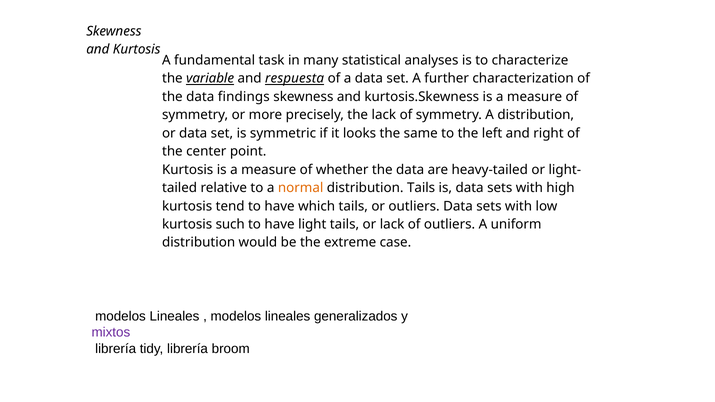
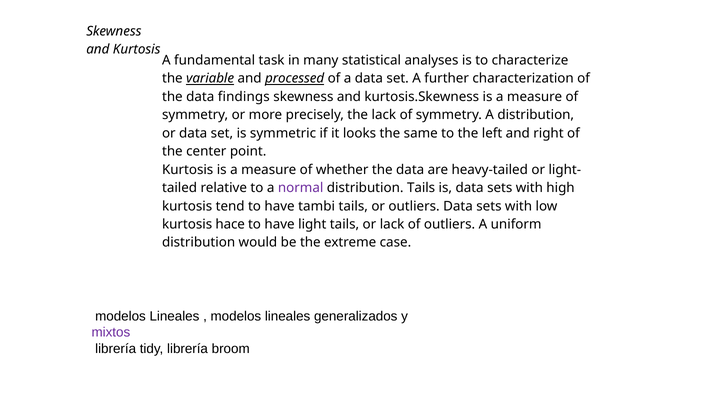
respuesta: respuesta -> processed (295, 79)
normal colour: orange -> purple (301, 188)
which: which -> tambi (317, 206)
such: such -> hace (230, 224)
